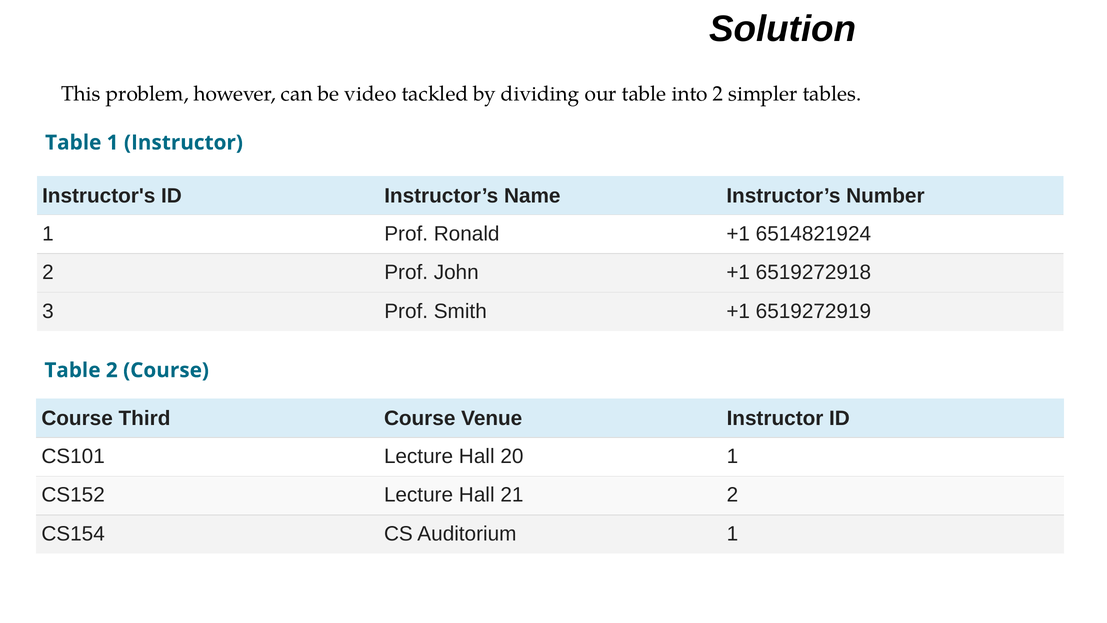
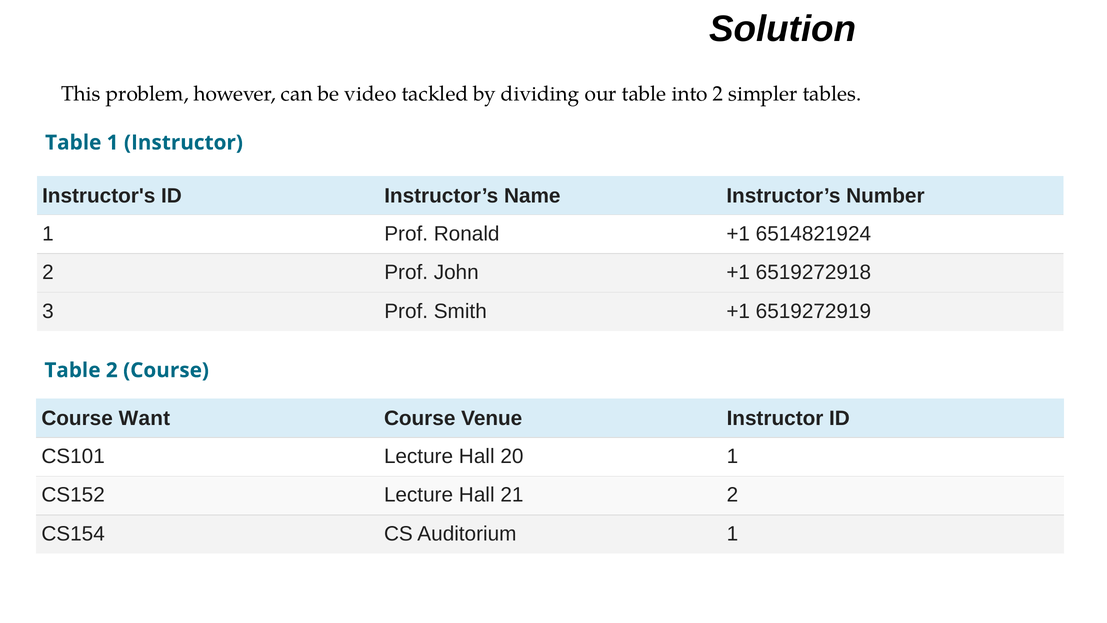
Third: Third -> Want (144, 418)
